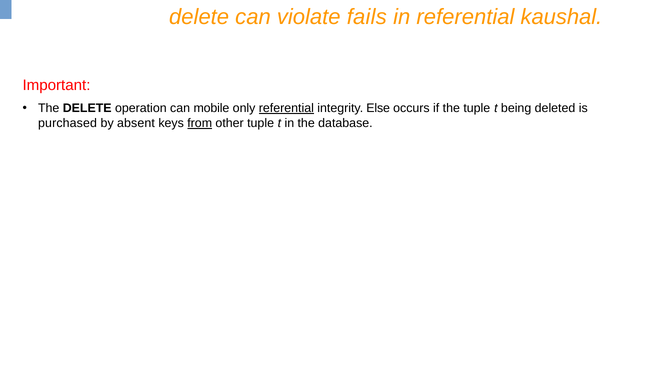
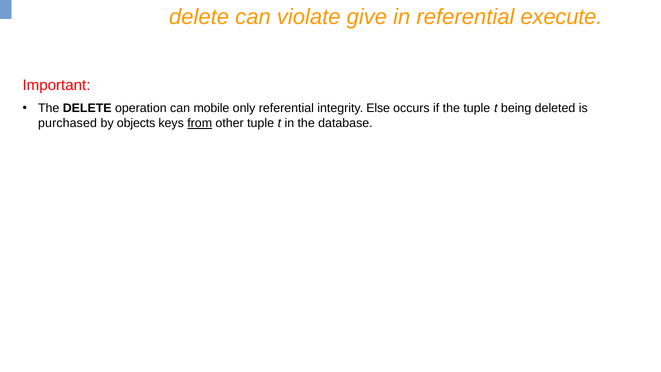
fails: fails -> give (367, 17)
kaushal: kaushal -> execute (561, 17)
referential underline: present -> none (286, 108)
absent: absent -> objects (136, 123)
